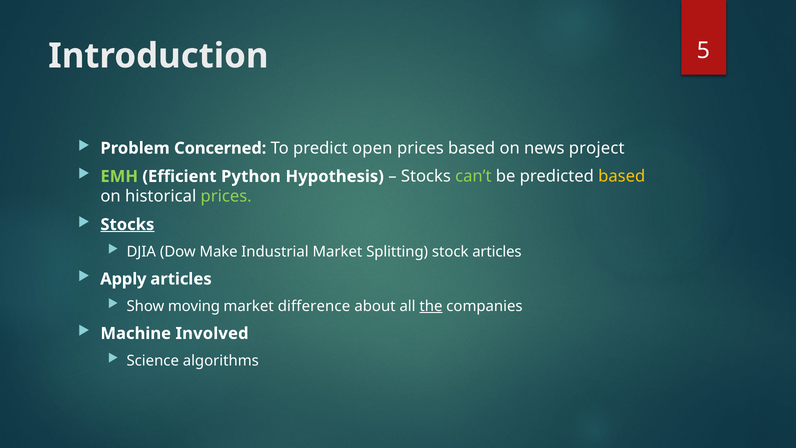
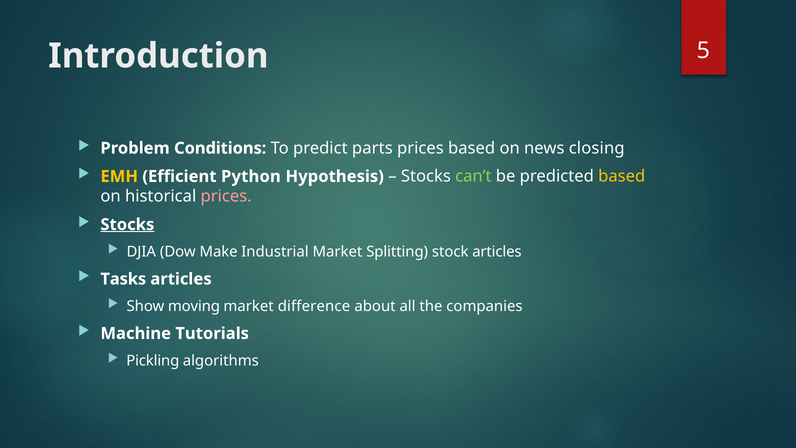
Concerned: Concerned -> Conditions (220, 148)
open: open -> parts (372, 148)
project: project -> closing (597, 148)
EMH colour: light green -> yellow (119, 176)
prices colour: light green -> pink (226, 196)
Apply: Apply -> Tasks (123, 279)
the underline: present -> none (431, 306)
Involved: Involved -> Tutorials (212, 333)
Science: Science -> Pickling (153, 360)
